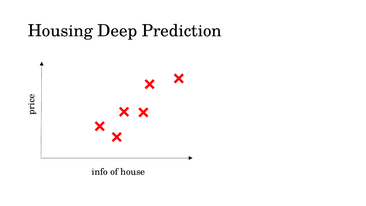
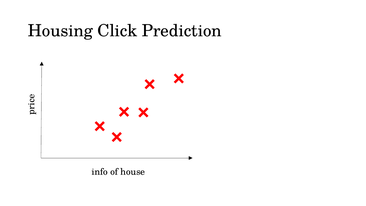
Deep: Deep -> Click (117, 31)
